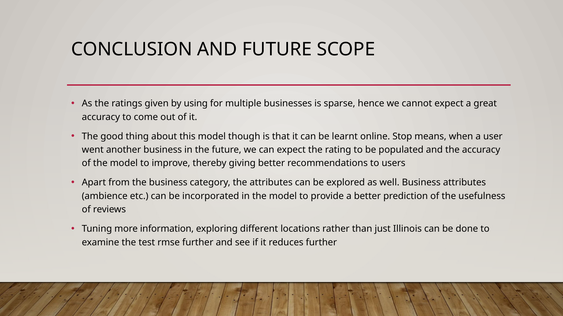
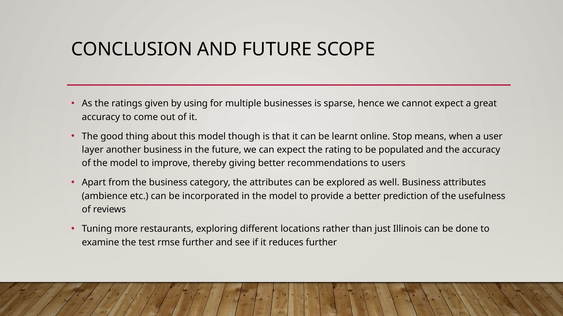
went: went -> layer (93, 150)
information: information -> restaurants (167, 229)
